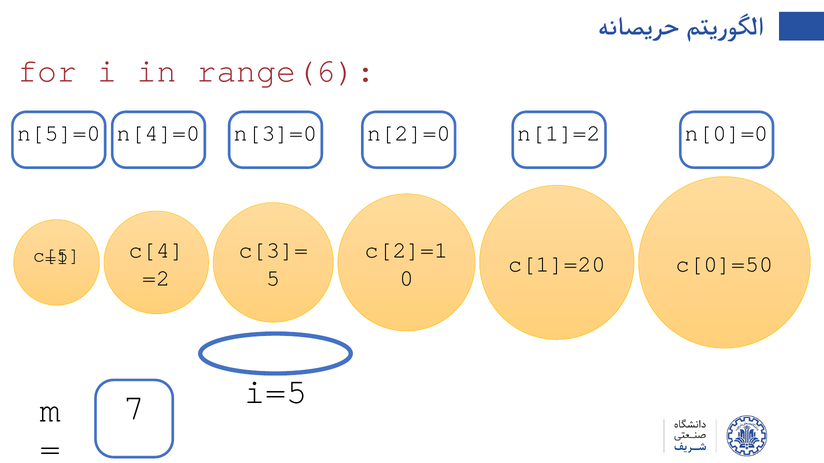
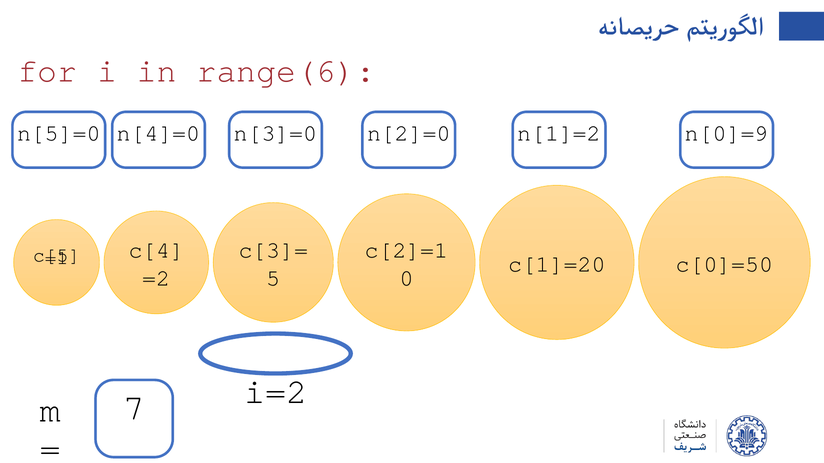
n[0]=0: n[0]=0 -> n[0]=9 (727, 133)
i=5: i=5 -> i=2 (276, 392)
